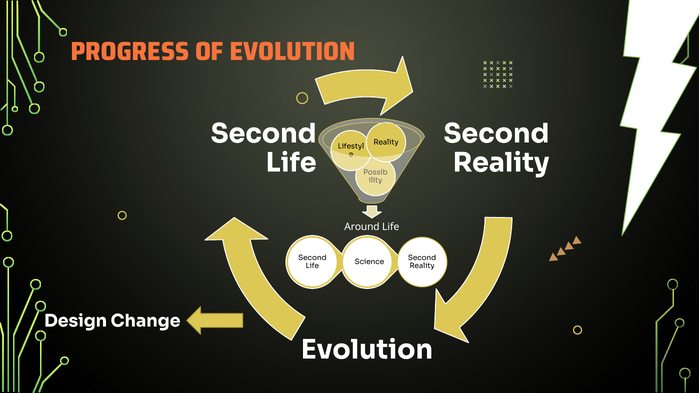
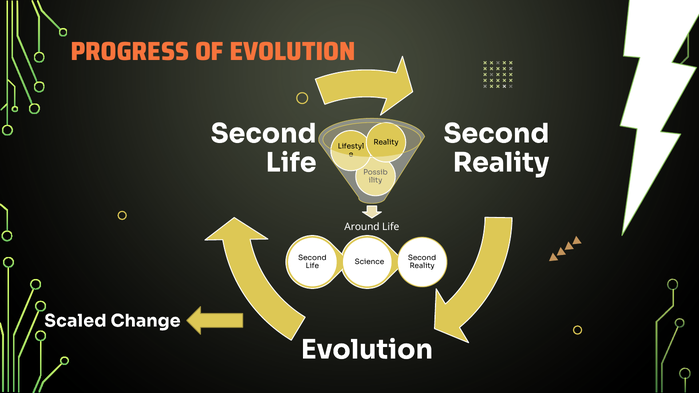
Design: Design -> Scaled (75, 321)
